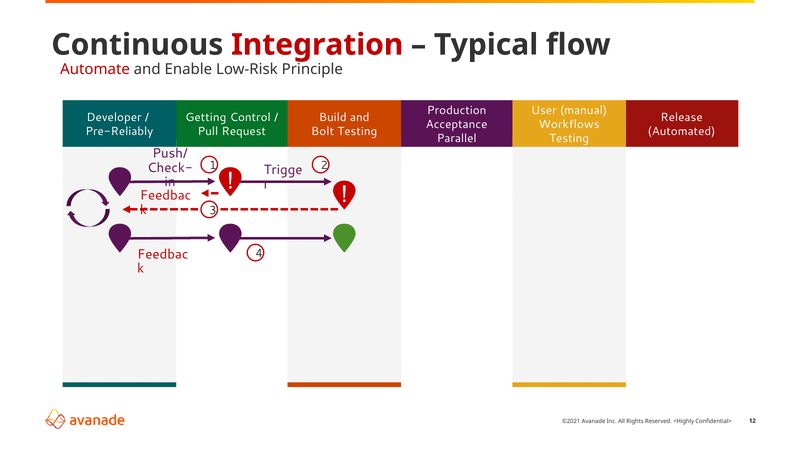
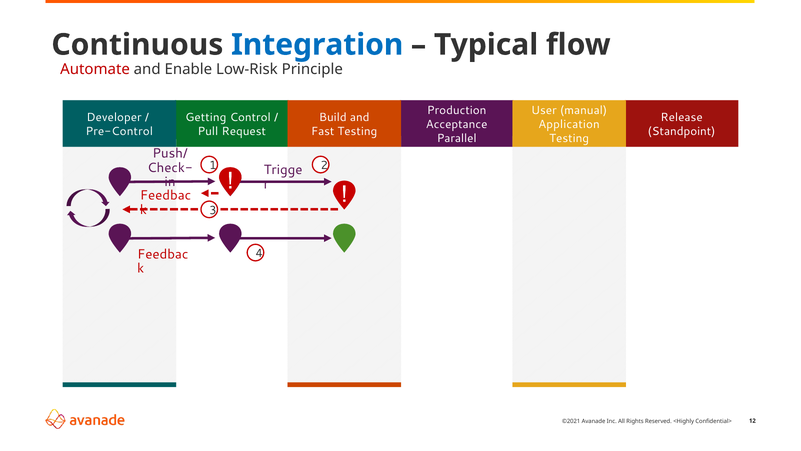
Integration colour: red -> blue (317, 45)
Workflows: Workflows -> Application (569, 124)
Pre-Reliably: Pre-Reliably -> Pre-Control (119, 131)
Bolt: Bolt -> Fast (323, 131)
Automated: Automated -> Standpoint (682, 131)
